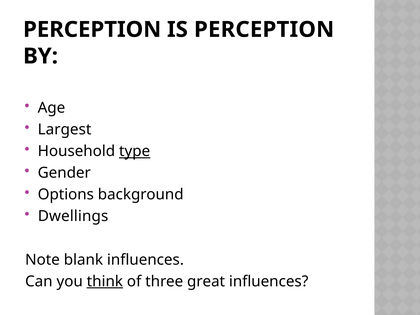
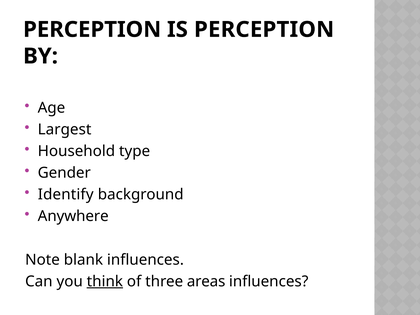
type underline: present -> none (135, 151)
Options: Options -> Identify (66, 195)
Dwellings: Dwellings -> Anywhere (73, 216)
great: great -> areas (206, 281)
